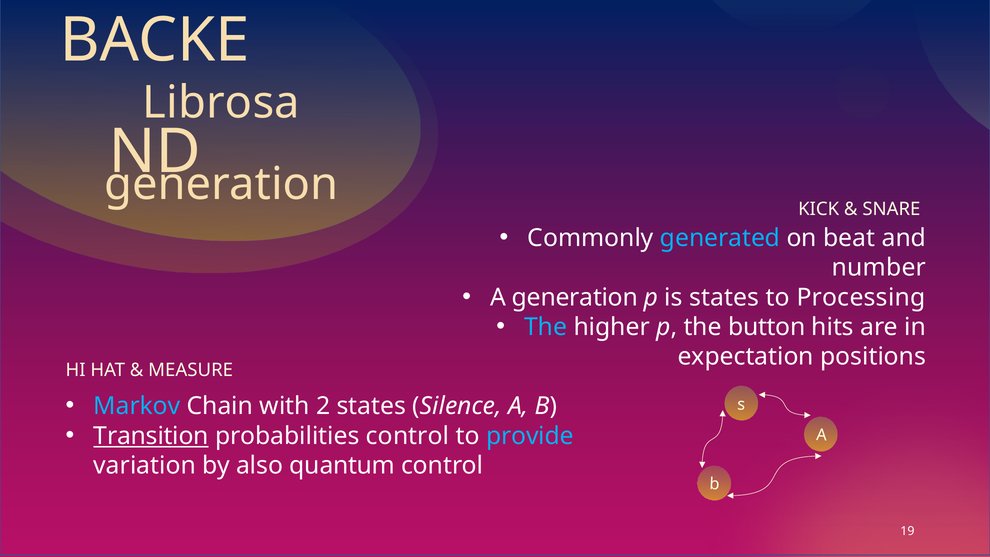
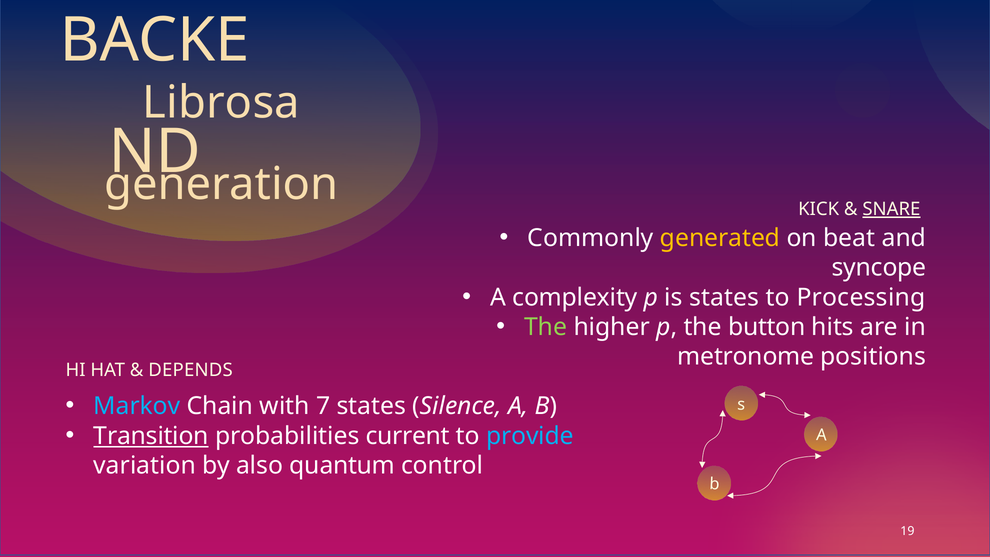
SNARE underline: none -> present (891, 209)
generated colour: light blue -> yellow (720, 238)
number: number -> syncope (879, 268)
A generation: generation -> complexity (575, 297)
The colour: light blue -> light green (546, 327)
expectation: expectation -> metronome (746, 357)
MEASURE: MEASURE -> DEPENDS (191, 370)
2: 2 -> 7 (323, 406)
probabilities control: control -> current (408, 436)
